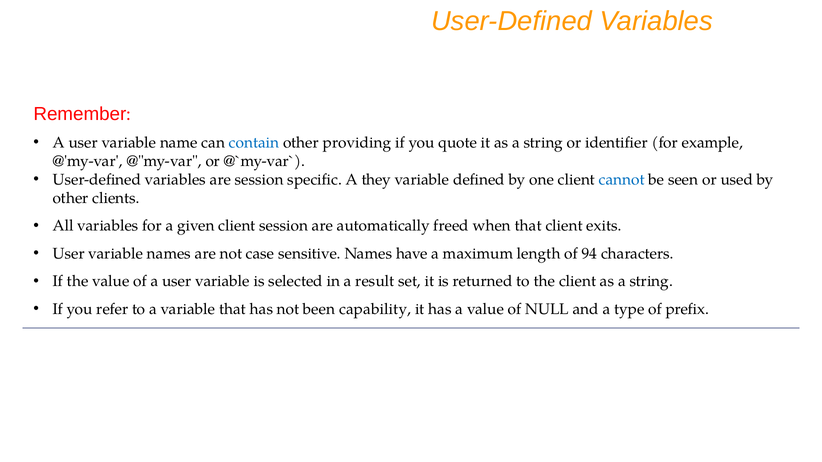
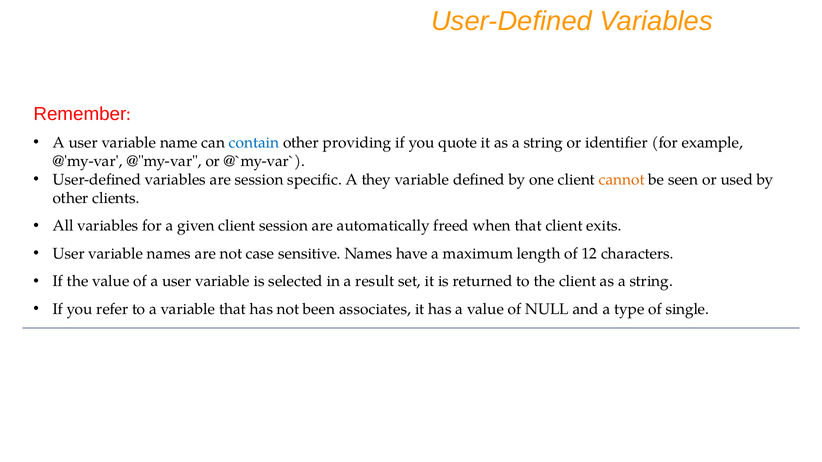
cannot colour: blue -> orange (622, 180)
94: 94 -> 12 (589, 254)
capability: capability -> associates (375, 309)
prefix: prefix -> single (687, 309)
